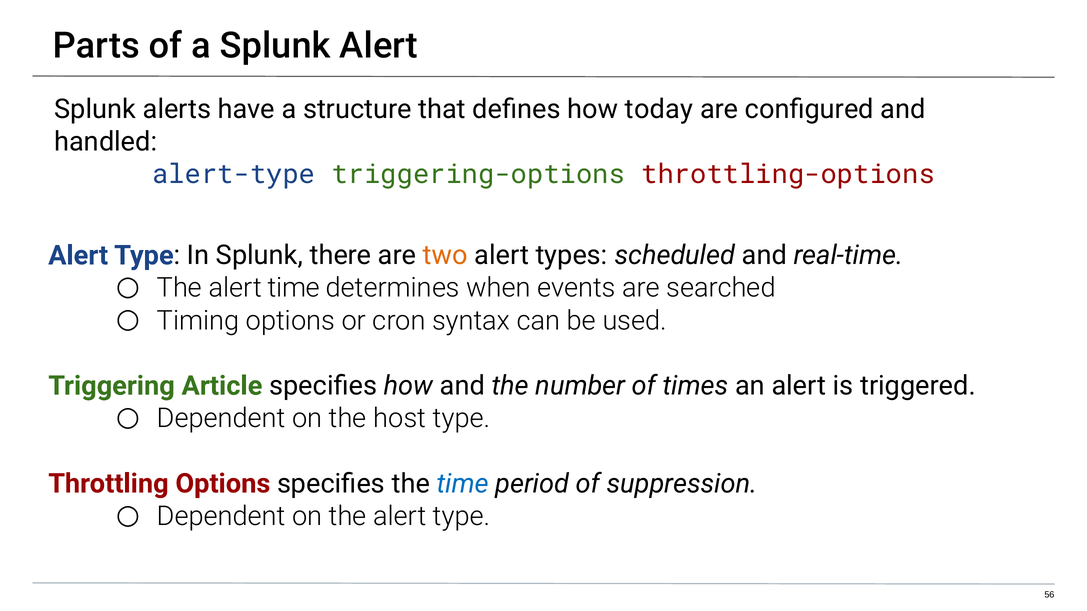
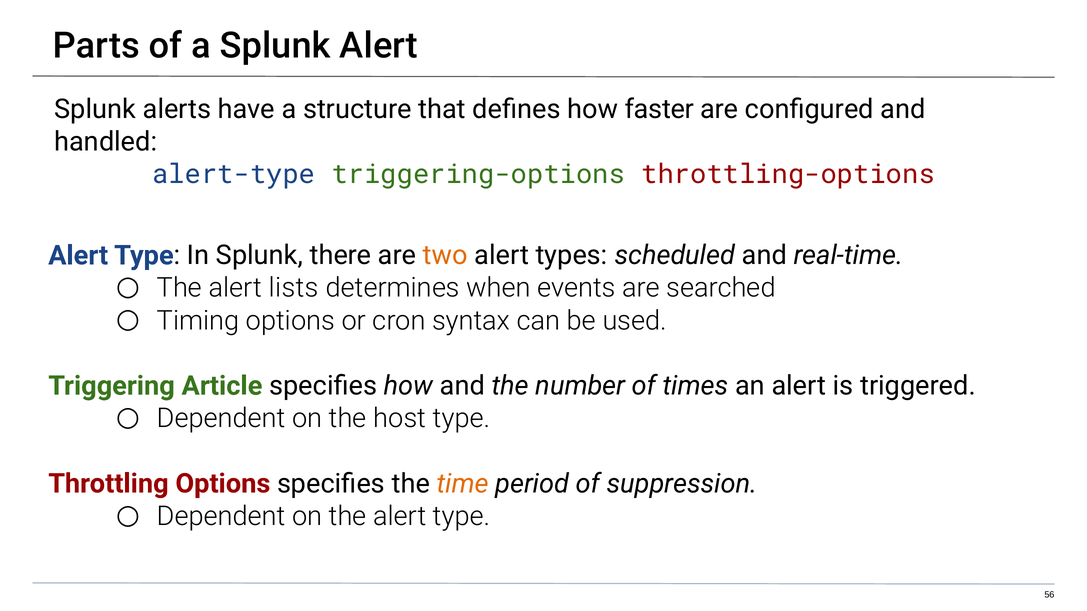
today: today -> faster (659, 109)
alert time: time -> lists (294, 288)
time colour: blue -> orange (463, 484)
